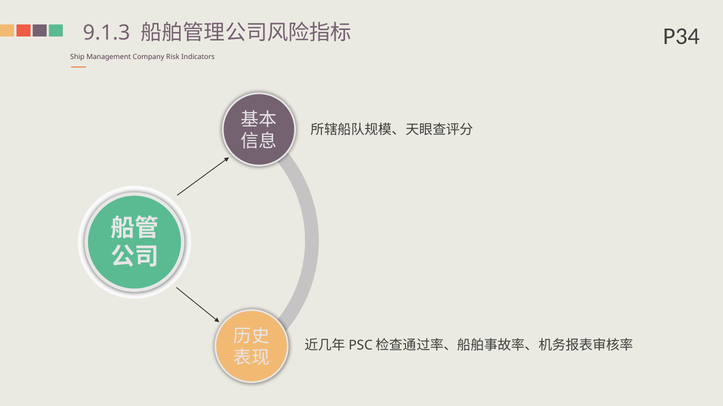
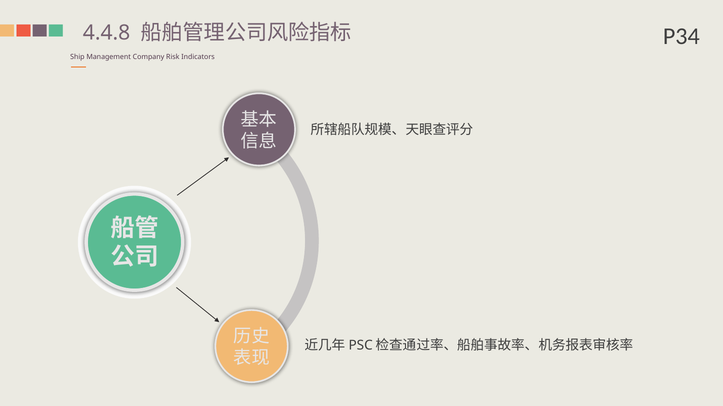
9.1.3: 9.1.3 -> 4.4.8 (107, 33)
